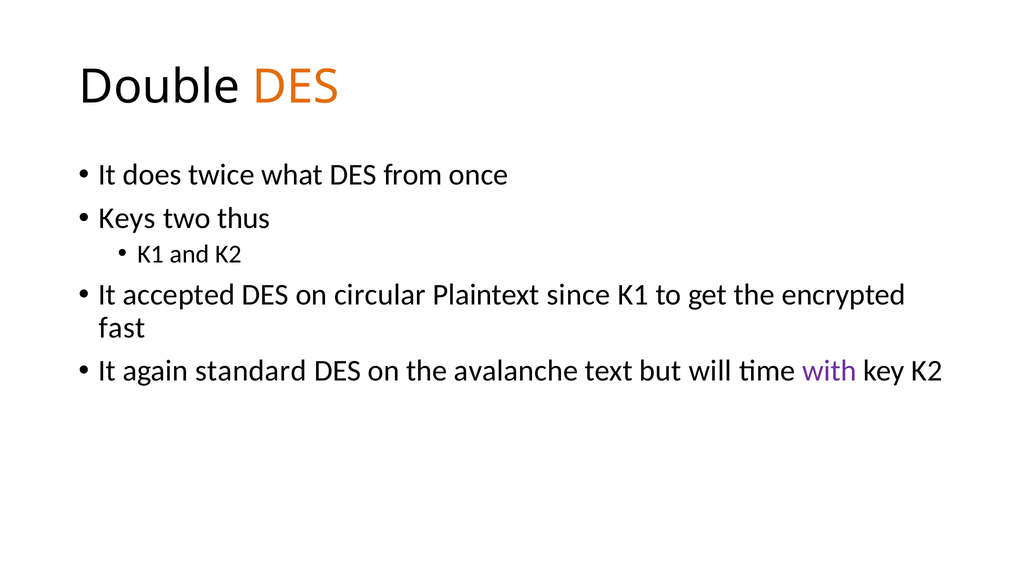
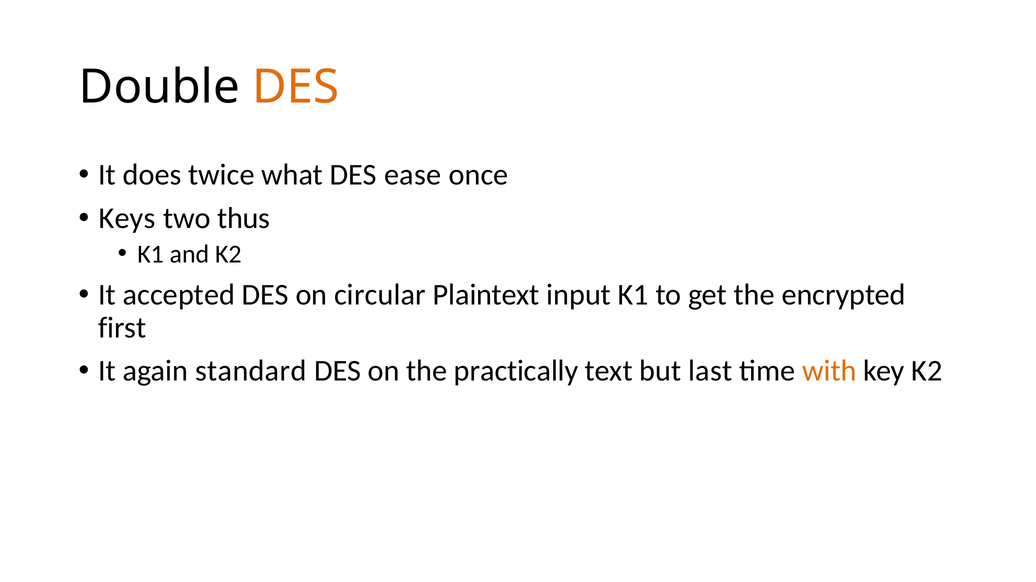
from: from -> ease (413, 175)
since: since -> input (579, 295)
fast: fast -> first (122, 328)
avalanche: avalanche -> practically (516, 371)
will: will -> last (710, 371)
with colour: purple -> orange (829, 371)
